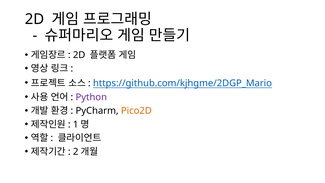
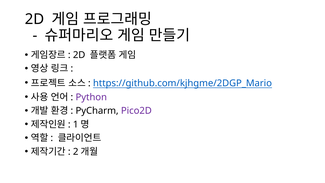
Pico2D colour: orange -> purple (136, 111)
